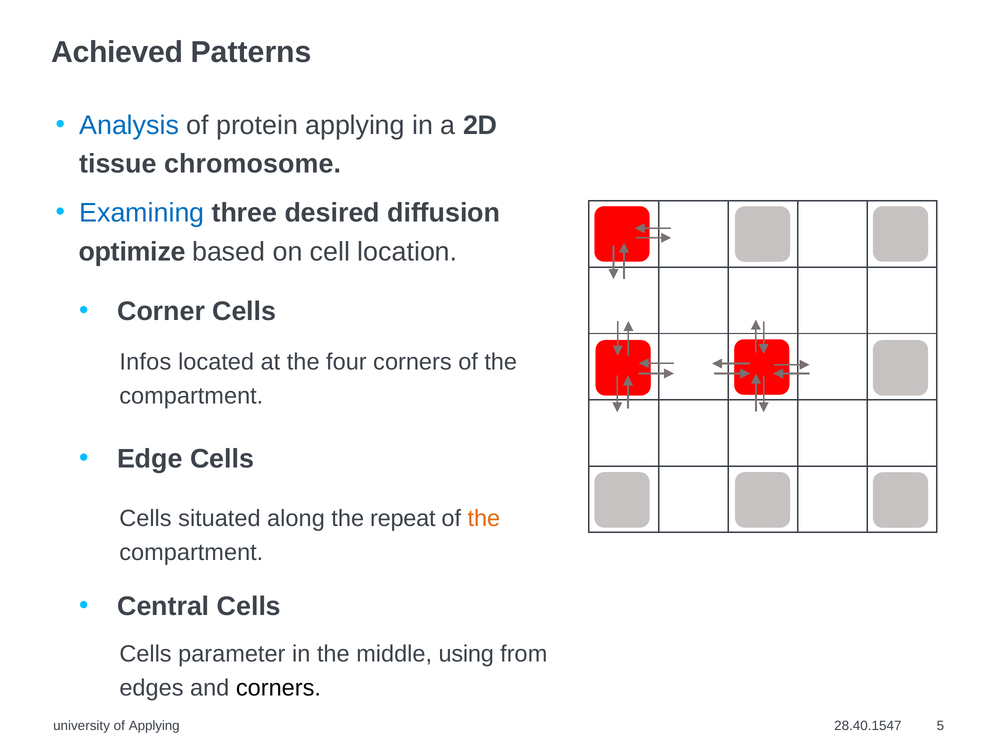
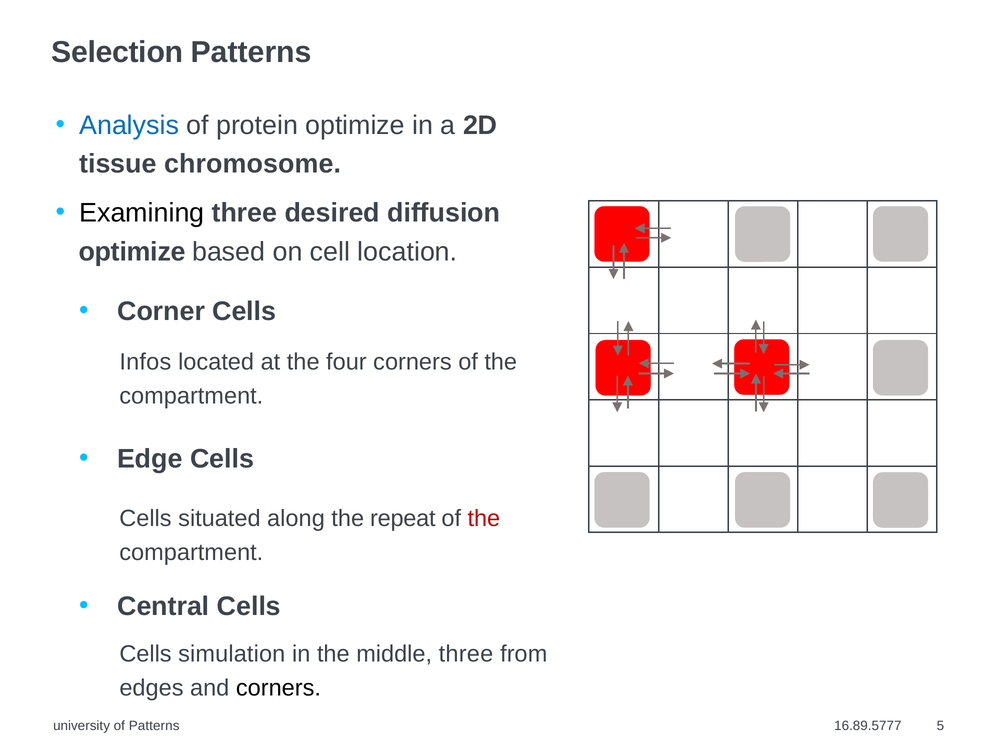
Achieved: Achieved -> Selection (117, 52)
protein applying: applying -> optimize (355, 125)
Examining colour: blue -> black (142, 213)
the colour: orange -> red (484, 519)
parameter: parameter -> simulation (232, 654)
middle using: using -> three (466, 654)
of Applying: Applying -> Patterns (154, 726)
28.40.1547: 28.40.1547 -> 16.89.5777 (868, 726)
